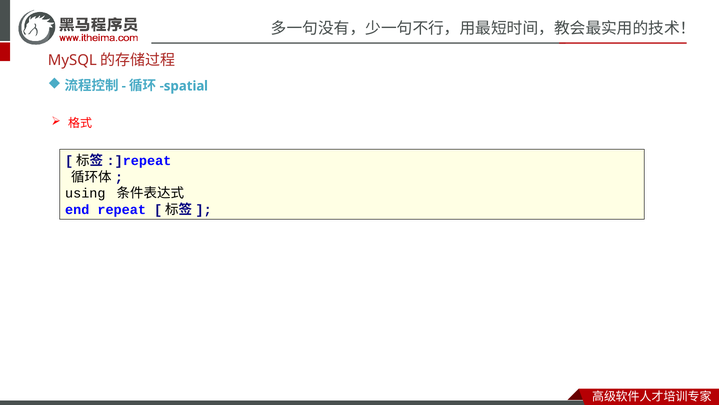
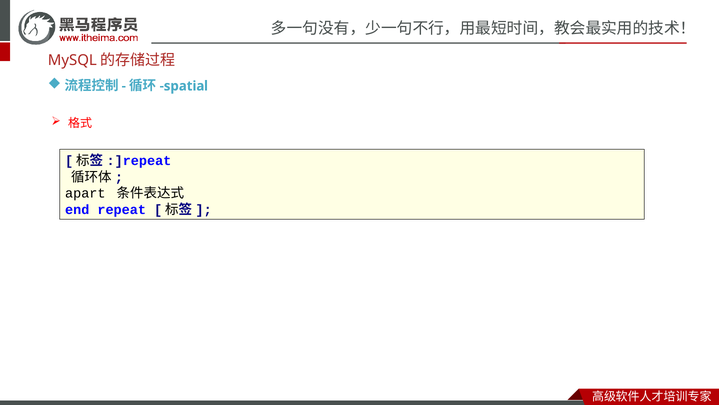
using: using -> apart (85, 193)
